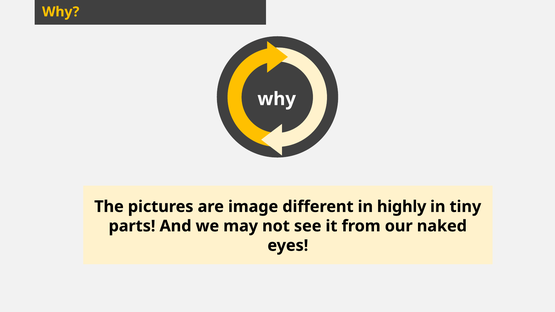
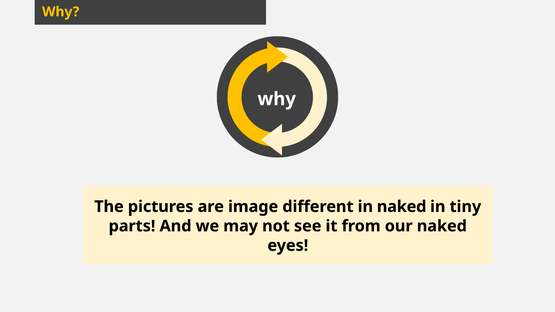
in highly: highly -> naked (402, 207)
